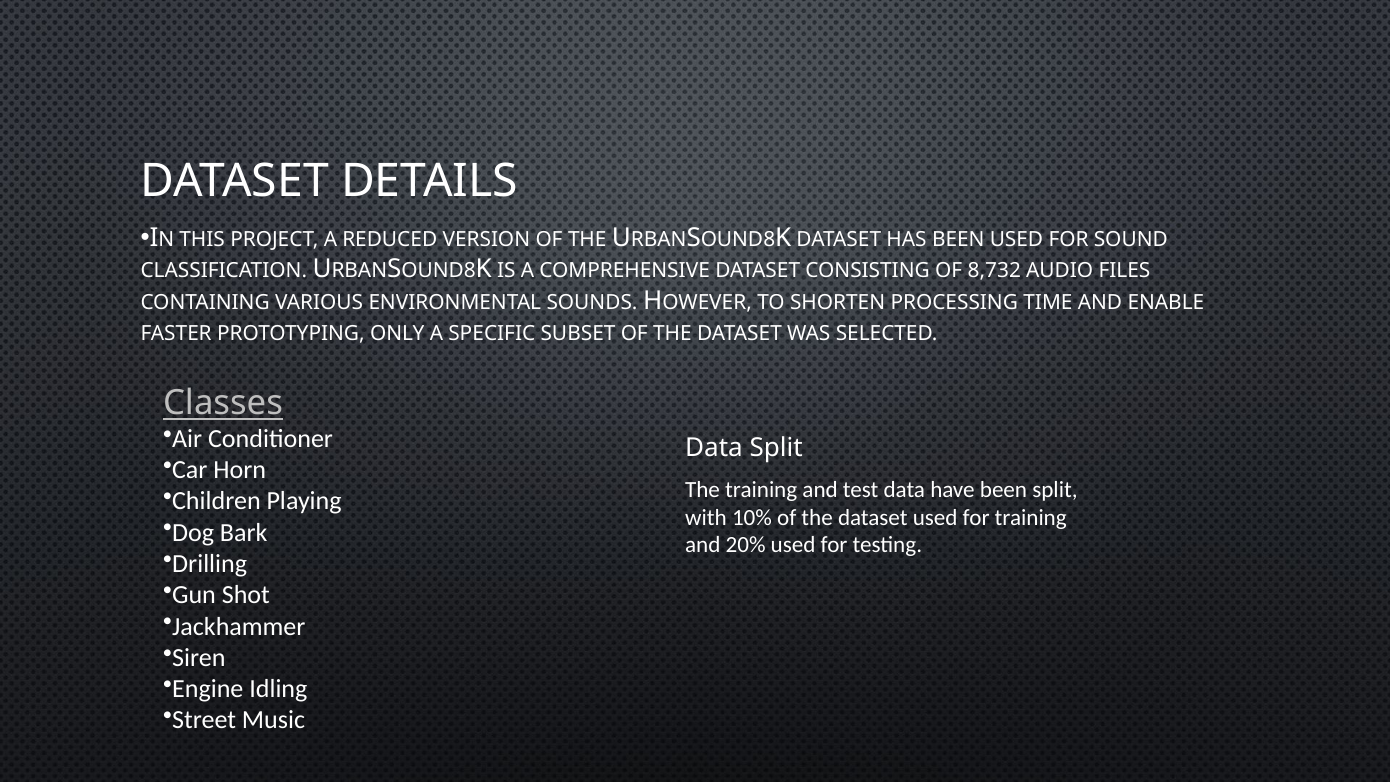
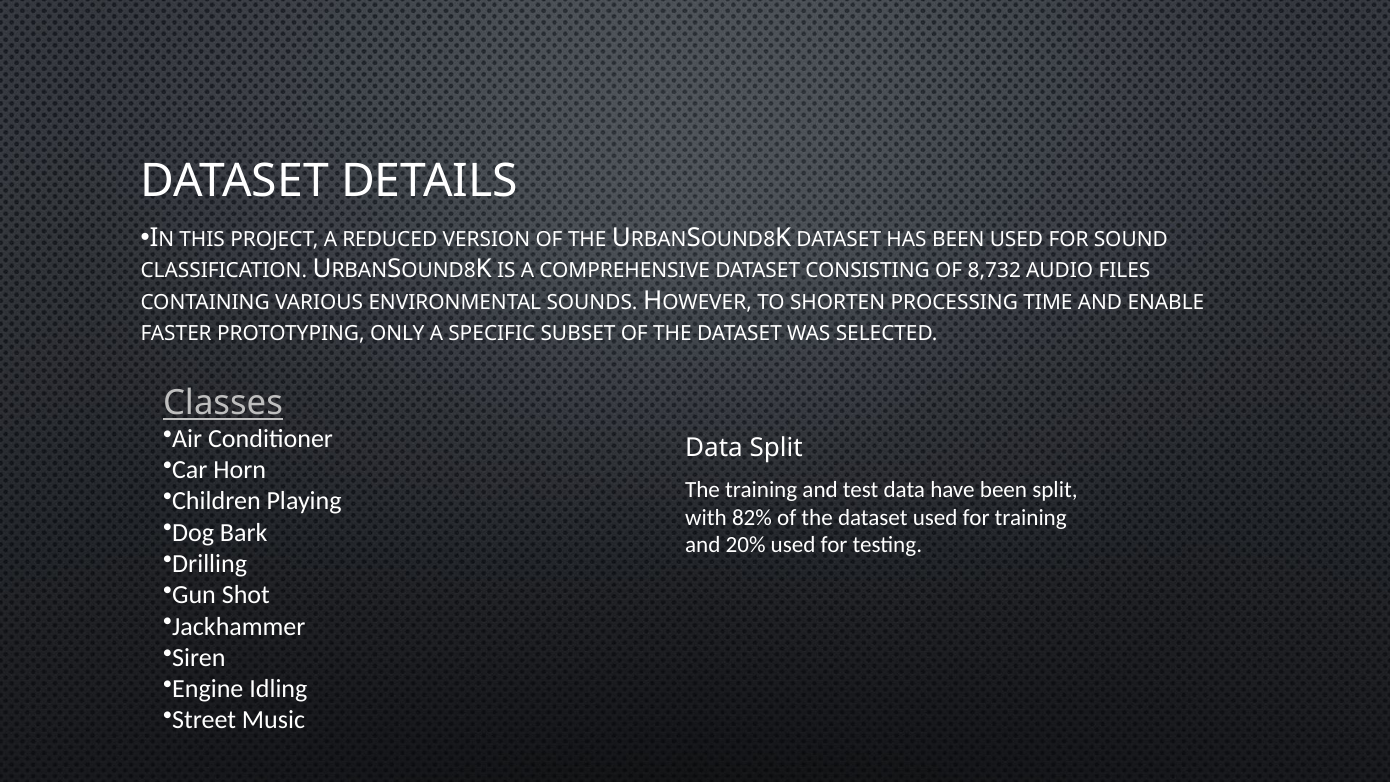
10%: 10% -> 82% (752, 517)
